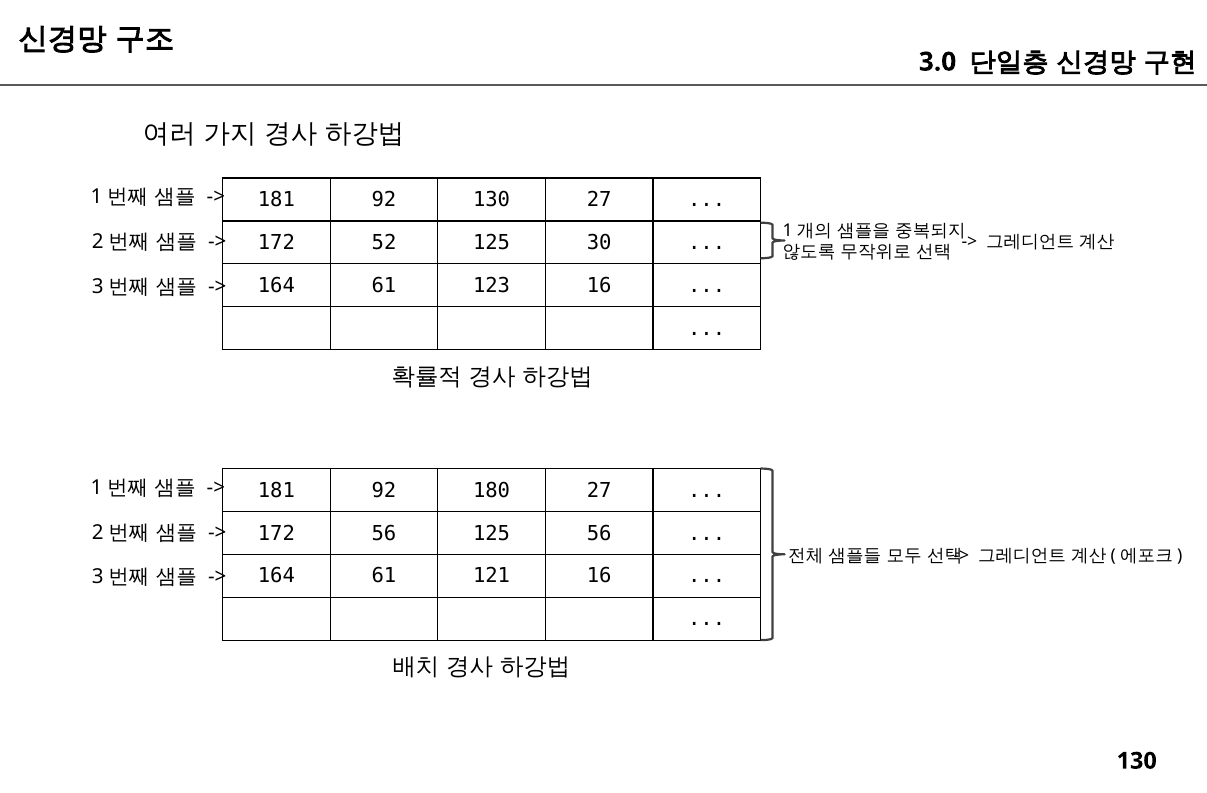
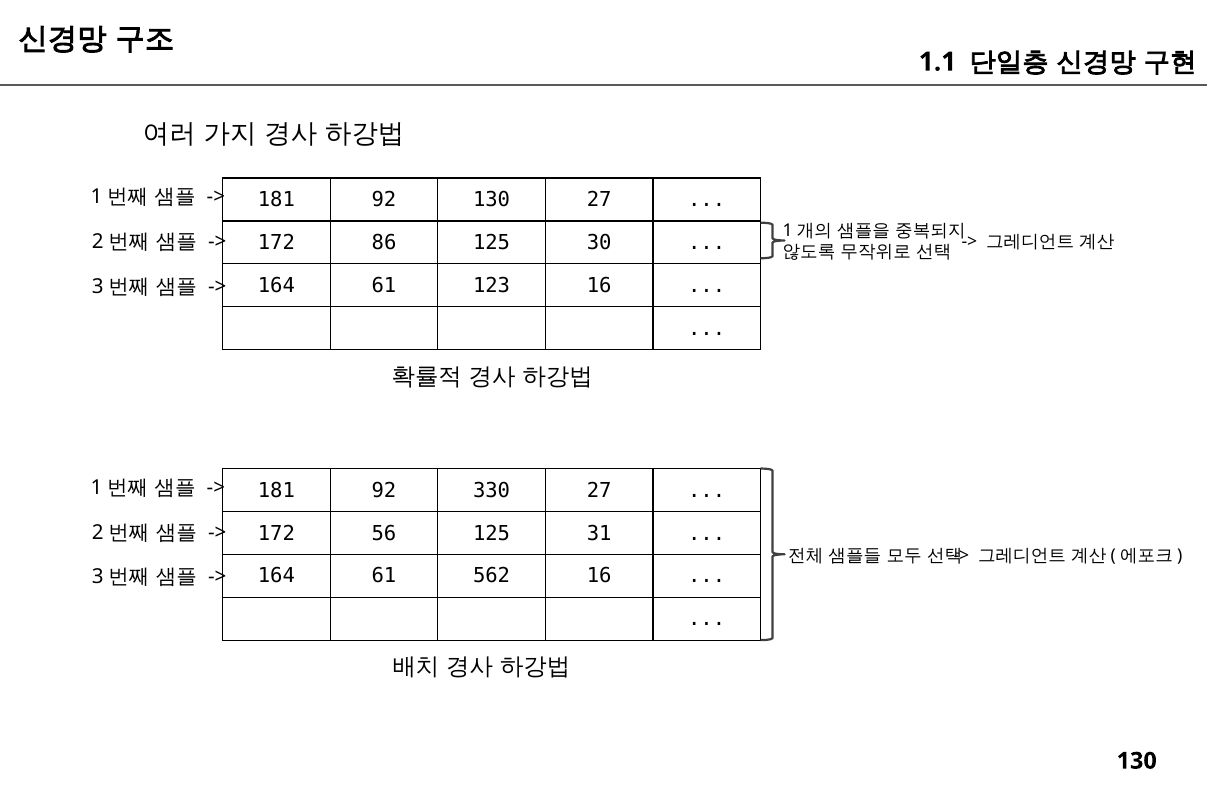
3.0: 3.0 -> 1.1 (938, 62)
52: 52 -> 86 (384, 243)
180: 180 -> 330 (492, 490)
125 56: 56 -> 31 (599, 533)
121: 121 -> 562 (492, 576)
